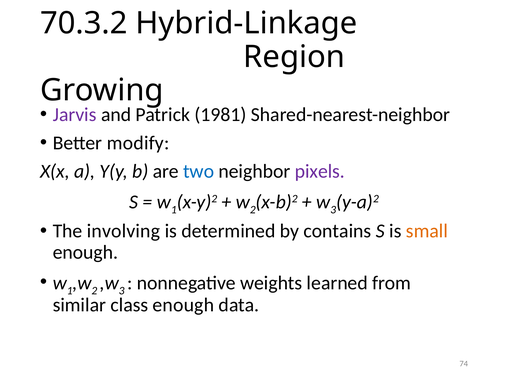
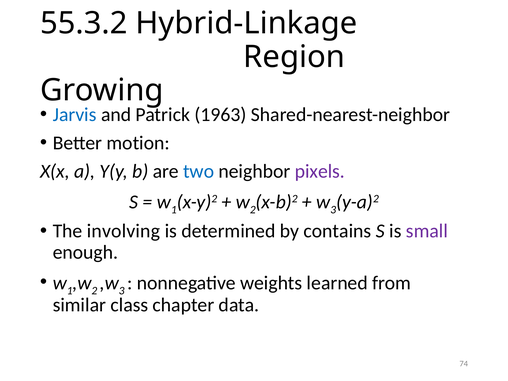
70.3.2: 70.3.2 -> 55.3.2 (84, 23)
Jarvis colour: purple -> blue (75, 115)
1981: 1981 -> 1963 (220, 115)
modify: modify -> motion (138, 143)
small colour: orange -> purple (427, 231)
class enough: enough -> chapter (183, 305)
